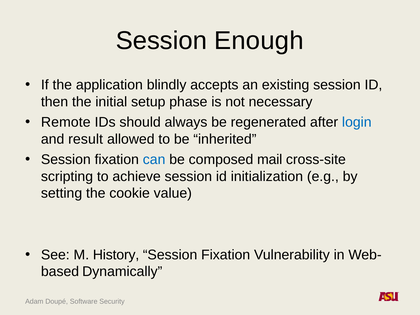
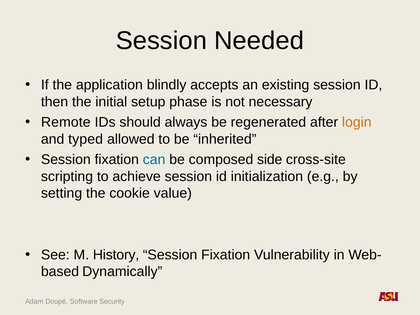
Enough: Enough -> Needed (259, 41)
login colour: blue -> orange (357, 122)
result: result -> typed (86, 139)
mail: mail -> side (270, 160)
